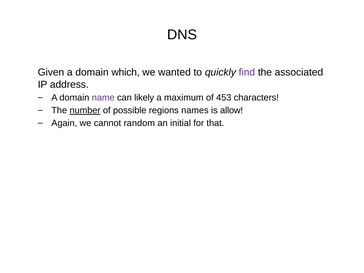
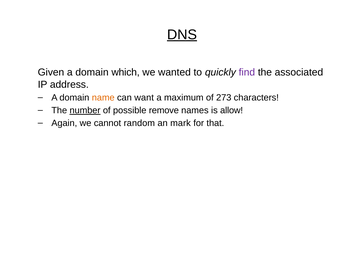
DNS underline: none -> present (182, 35)
name colour: purple -> orange (103, 98)
likely: likely -> want (144, 98)
453: 453 -> 273 (224, 98)
regions: regions -> remove (164, 110)
initial: initial -> mark (181, 123)
